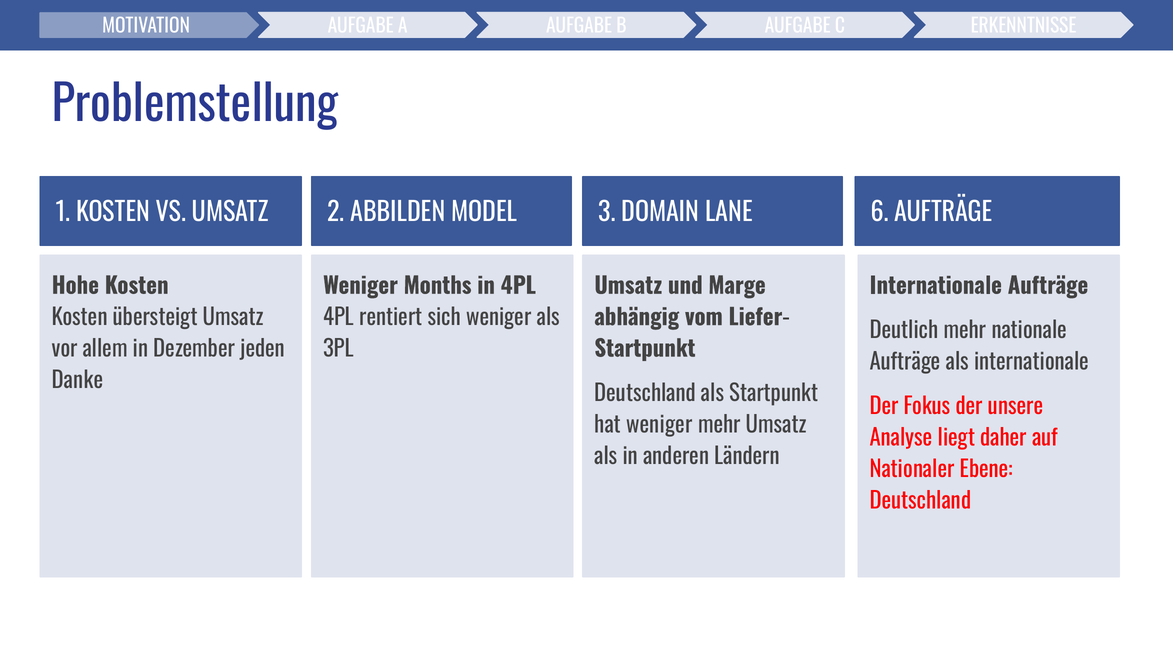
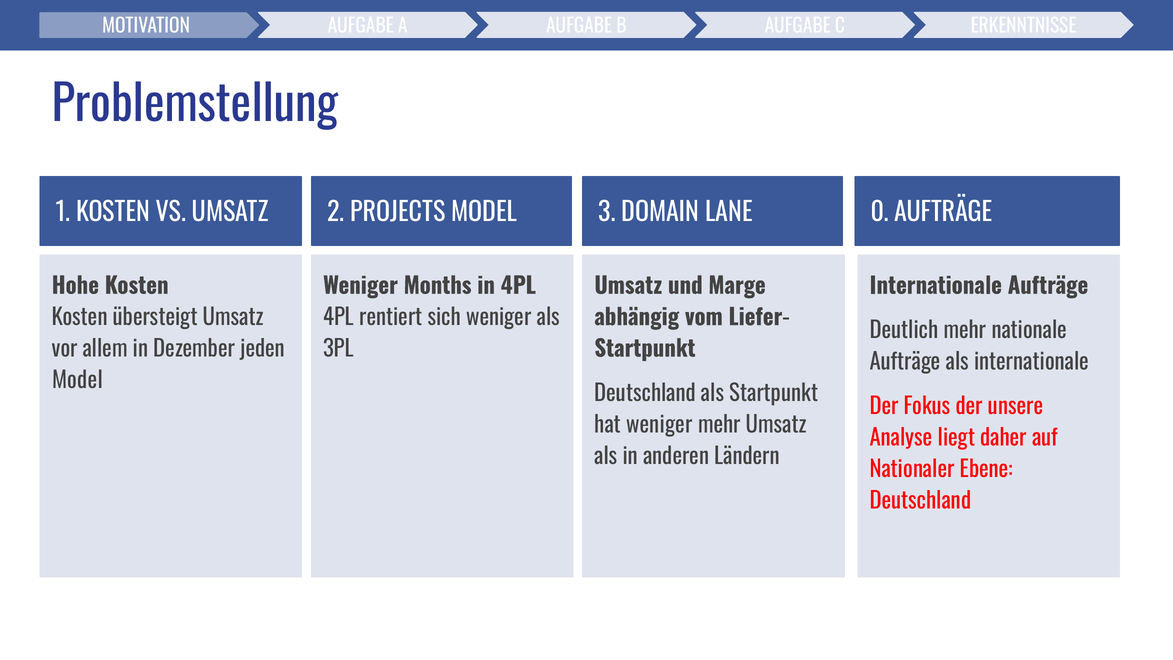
ABBILDEN: ABBILDEN -> PROJECTS (398, 213)
6: 6 -> 0 (880, 213)
Danke: Danke -> Model (77, 381)
